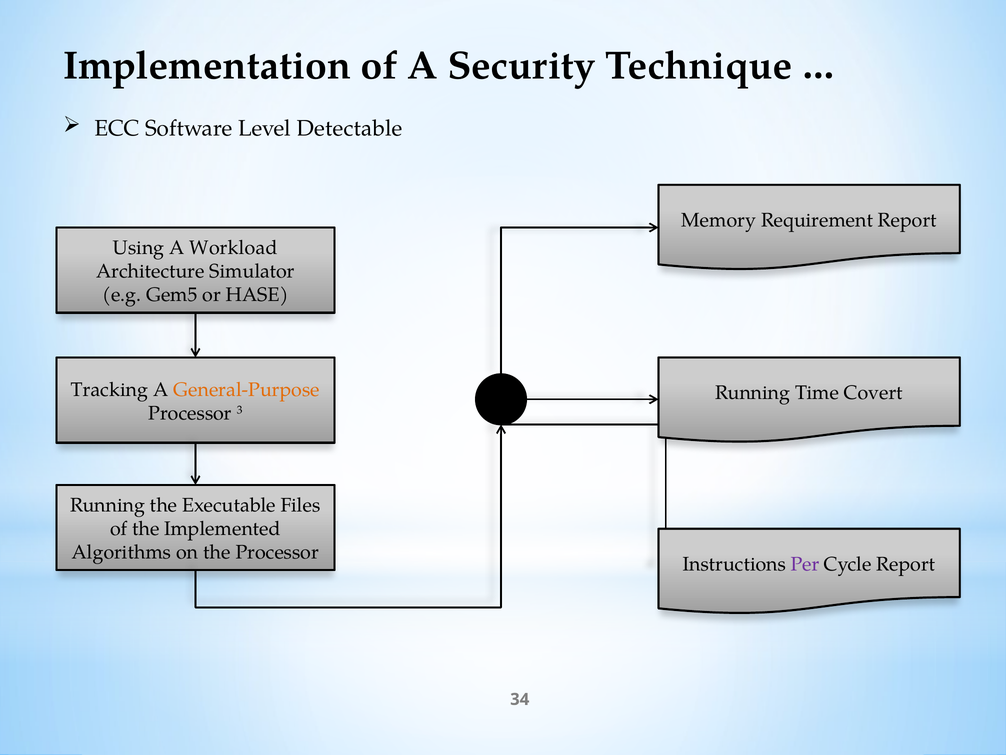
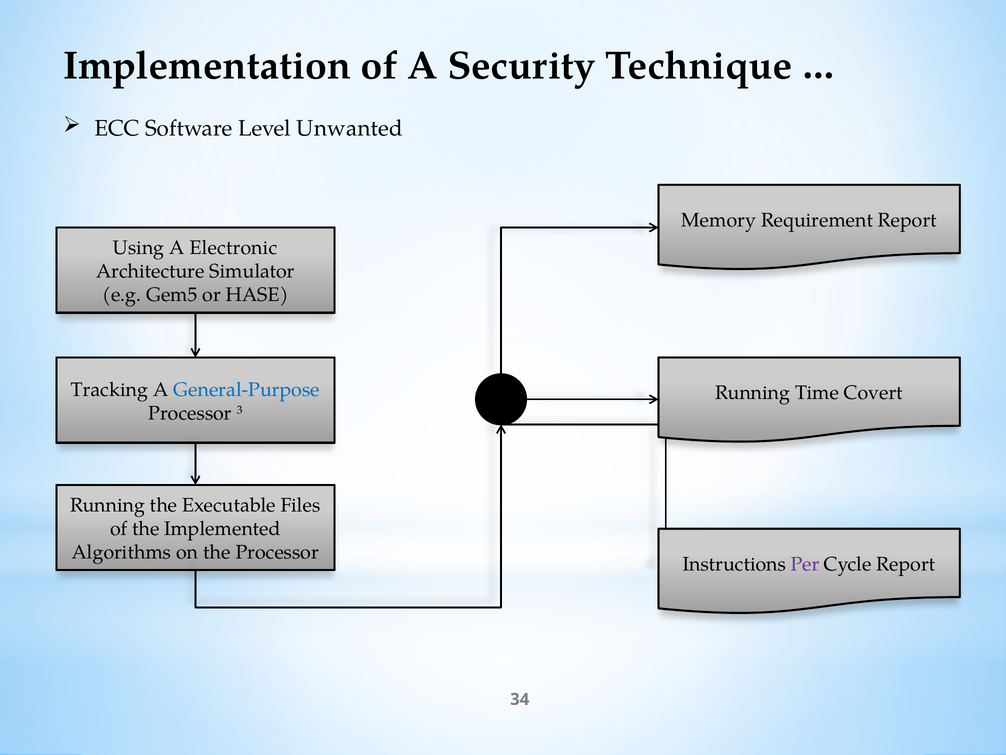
Detectable: Detectable -> Unwanted (350, 128)
Workload: Workload -> Electronic (234, 248)
General-Purpose colour: orange -> blue (247, 389)
